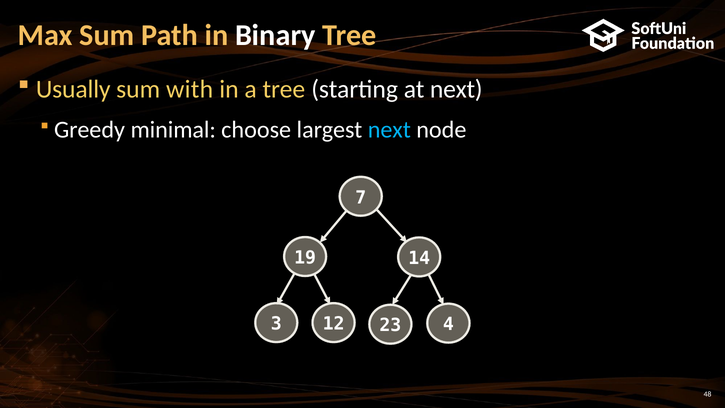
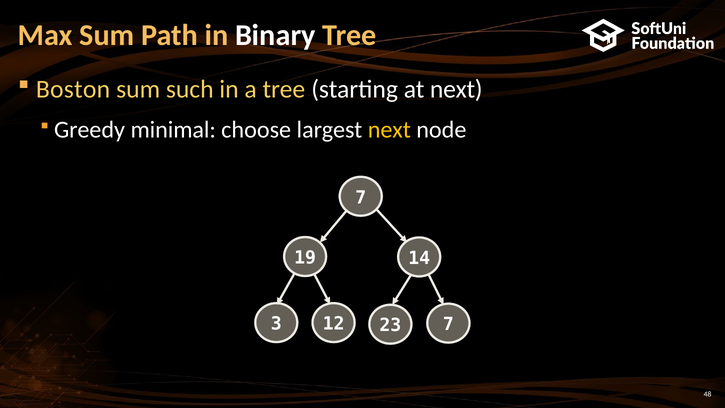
Usually: Usually -> Boston (73, 89)
with: with -> such (190, 89)
next colour: light blue -> yellow (389, 130)
23 4: 4 -> 7 (448, 324)
